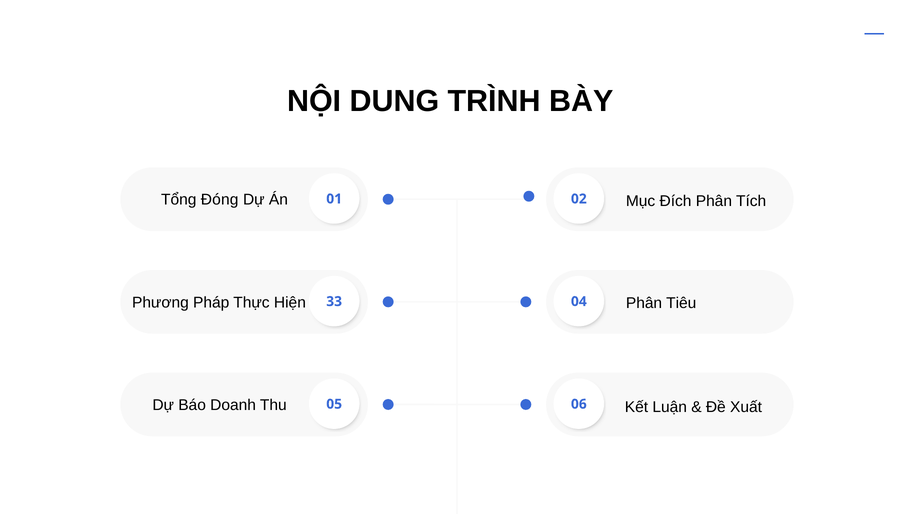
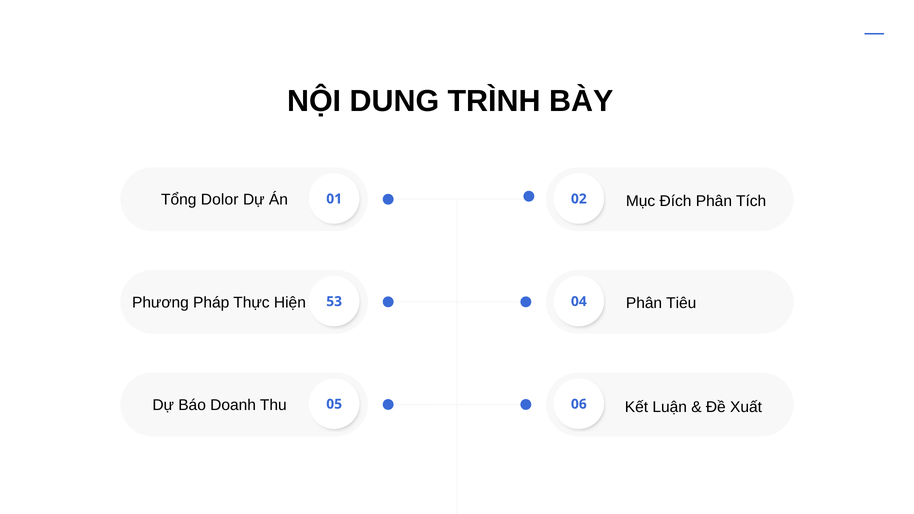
Đóng: Đóng -> Dolor (220, 200)
33: 33 -> 53 (334, 302)
